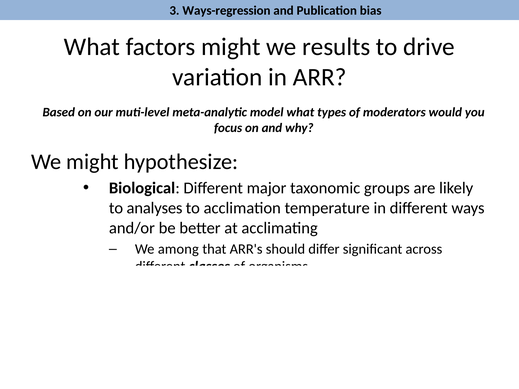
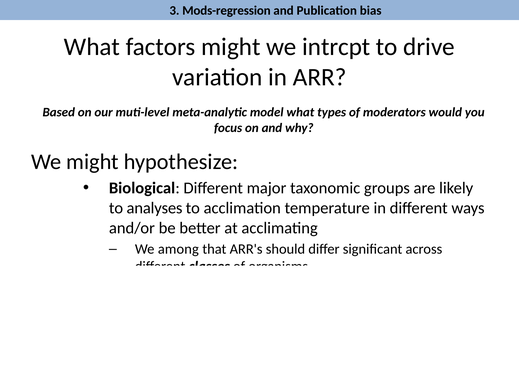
Ways-regression: Ways-regression -> Mods-regression (226, 11)
results: results -> intrcpt (336, 47)
